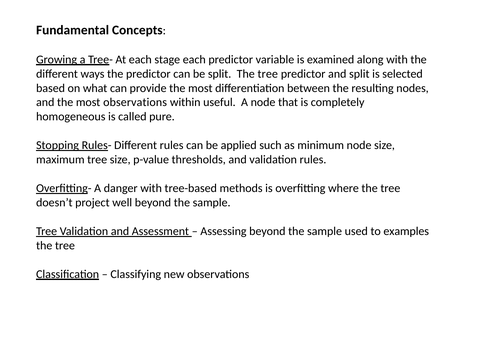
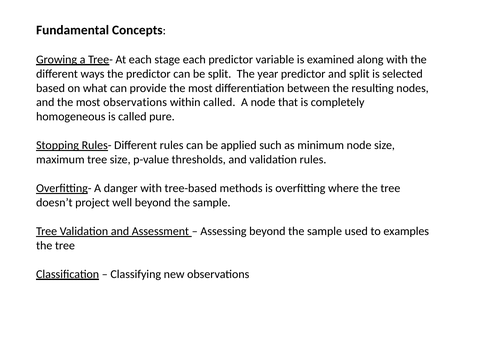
split The tree: tree -> year (268, 74)
within useful: useful -> called (219, 103)
